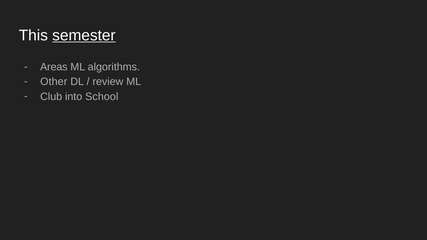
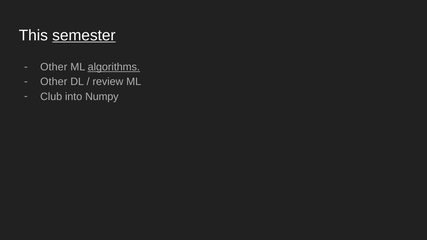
Areas: Areas -> Other (54, 67)
algorithms underline: none -> present (114, 67)
School: School -> Numpy (102, 97)
